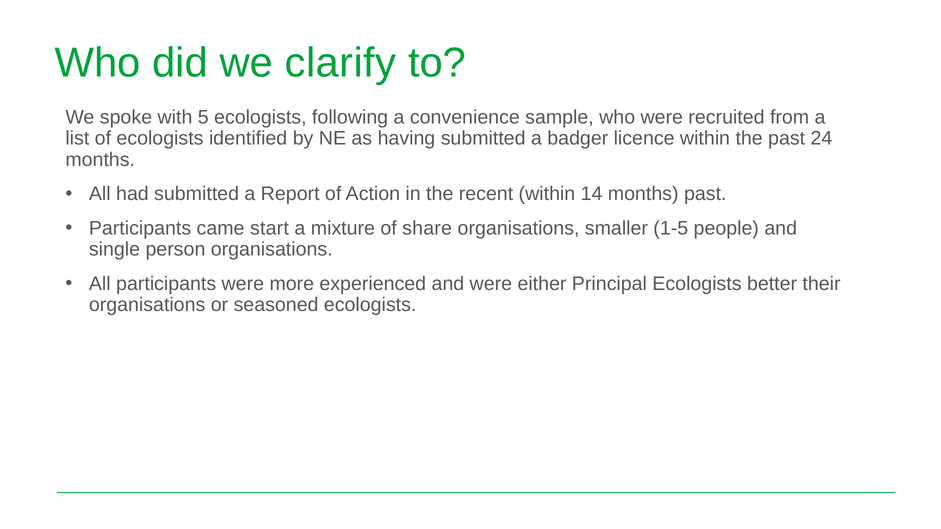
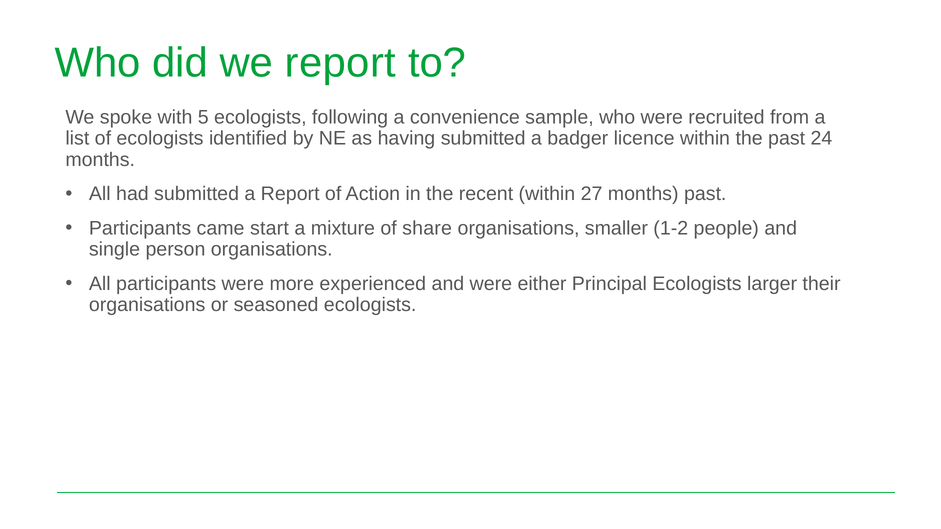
we clarify: clarify -> report (340, 63)
14: 14 -> 27 (592, 194)
1-5: 1-5 -> 1-2 (671, 228)
better: better -> larger (772, 284)
